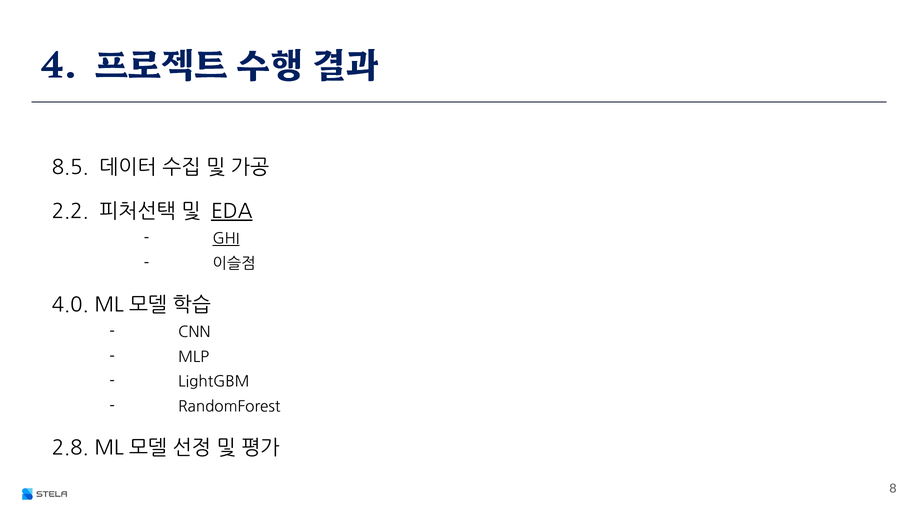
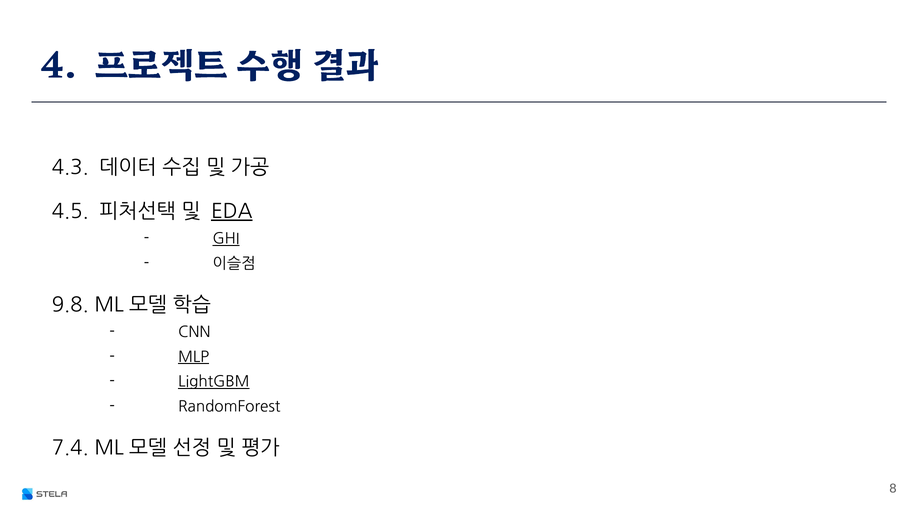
8.5: 8.5 -> 4.3 (70, 168)
2.2: 2.2 -> 4.5 (70, 212)
4.0: 4.0 -> 9.8 (70, 305)
MLP underline: none -> present (194, 357)
LightGBM underline: none -> present (214, 382)
2.8: 2.8 -> 7.4 (70, 448)
